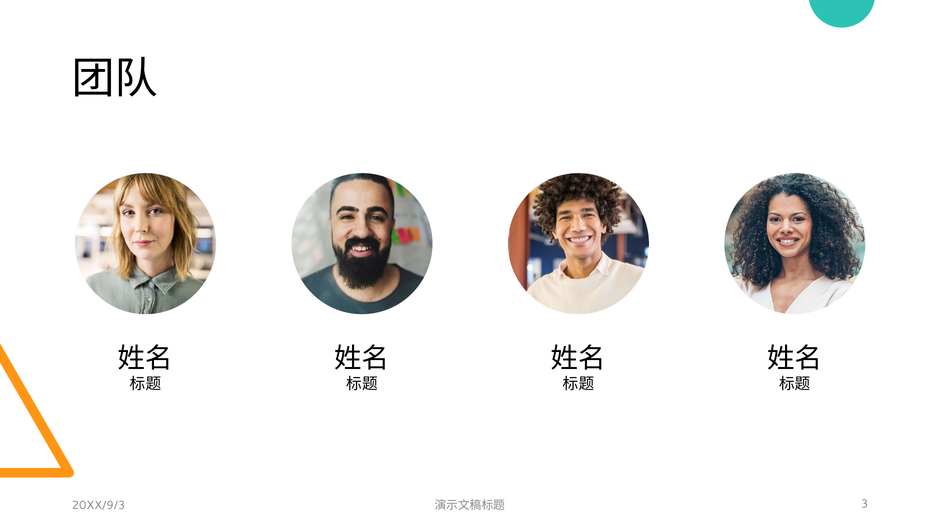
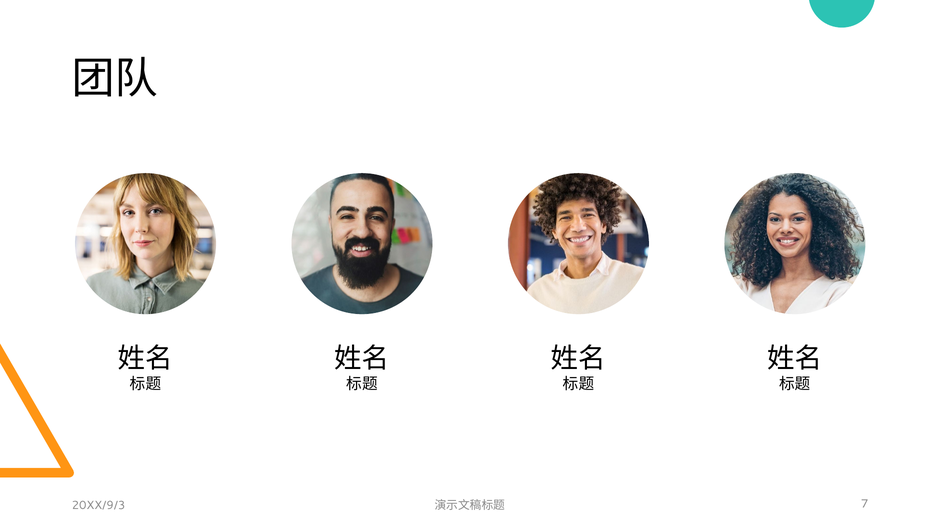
3: 3 -> 7 (865, 504)
